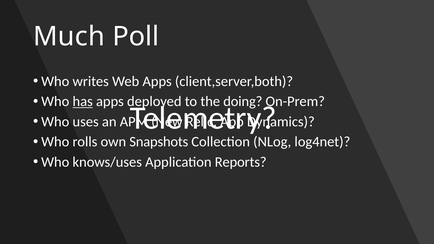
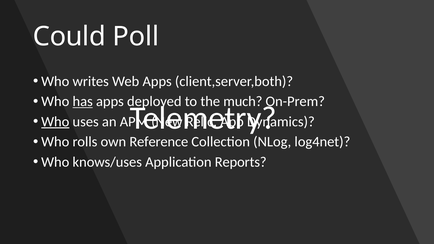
Much: Much -> Could (69, 36)
doing: doing -> much (243, 102)
Who underline: none -> present (55, 122)
Snapshots: Snapshots -> Reference (159, 142)
